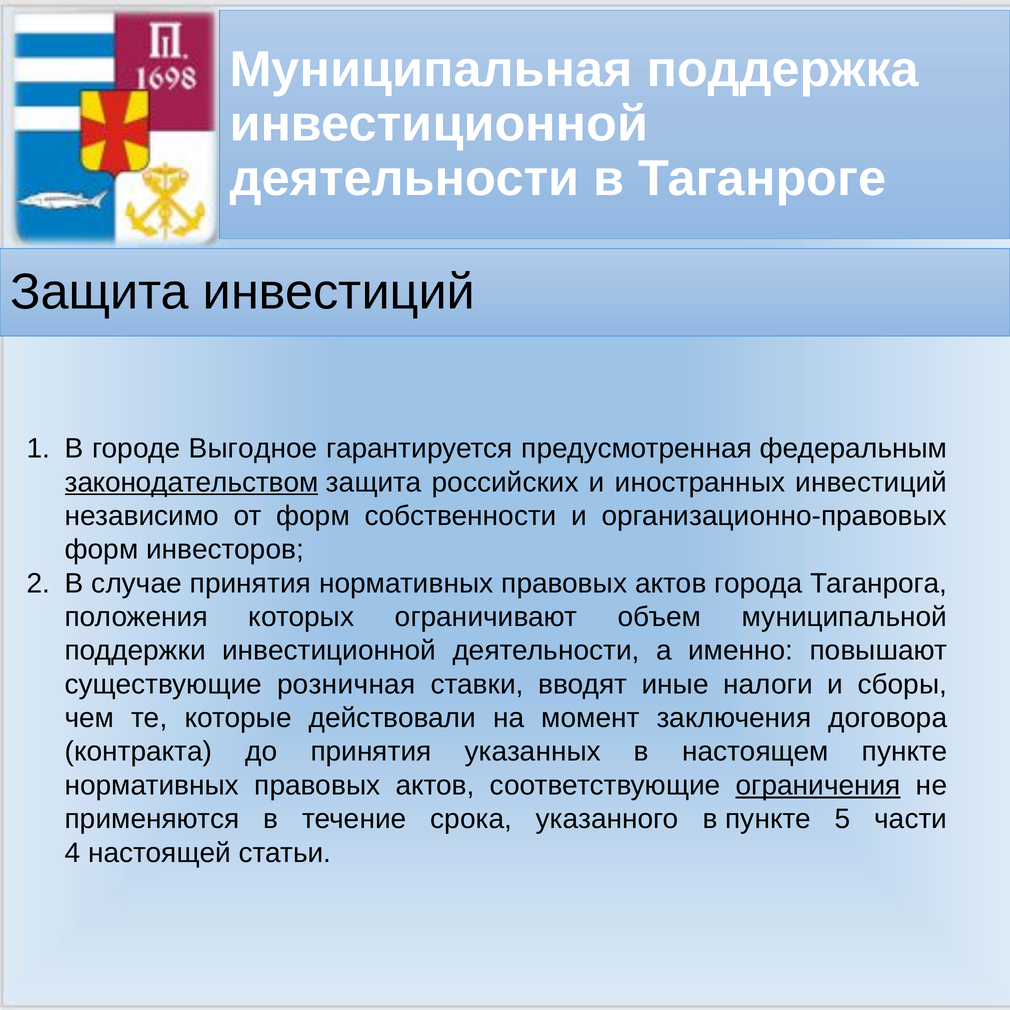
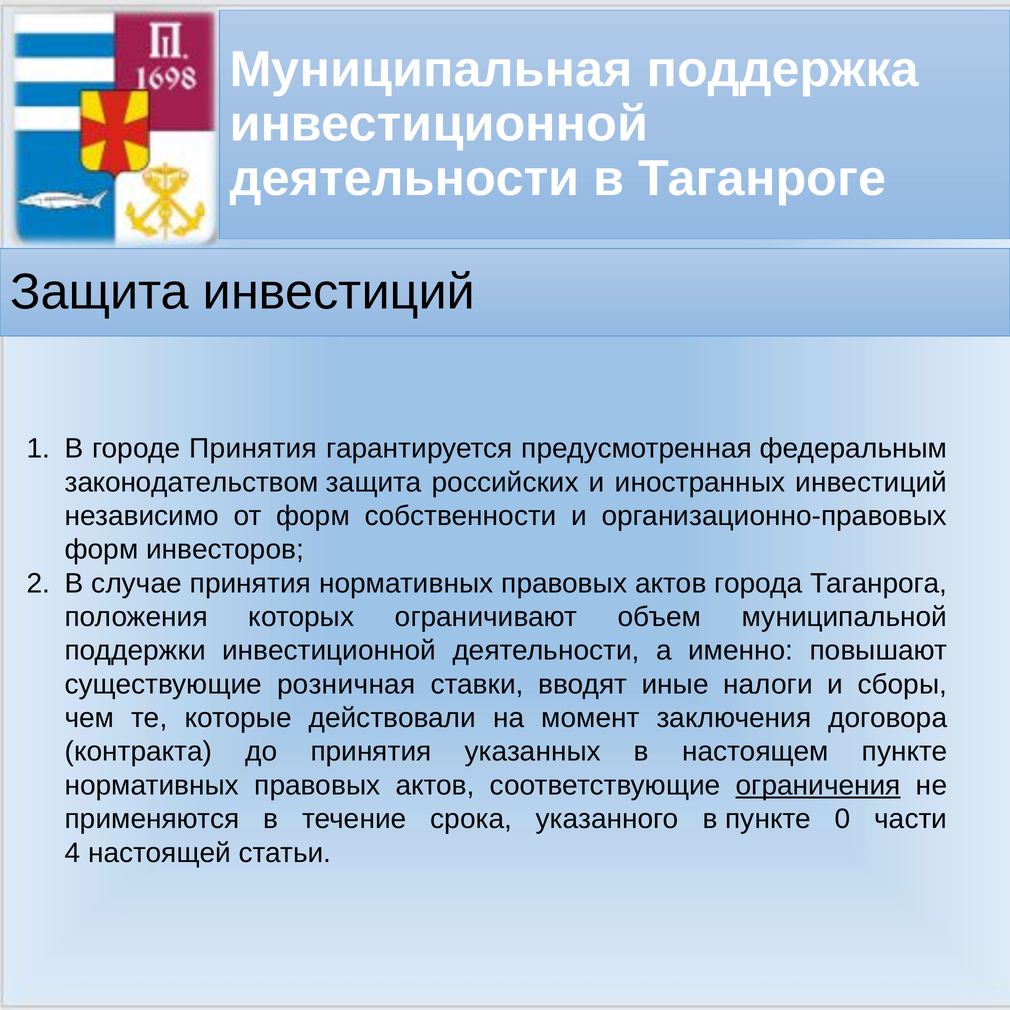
городе Выгодное: Выгодное -> Принятия (253, 449)
законодательством underline: present -> none (192, 482)
5: 5 -> 0 (843, 819)
